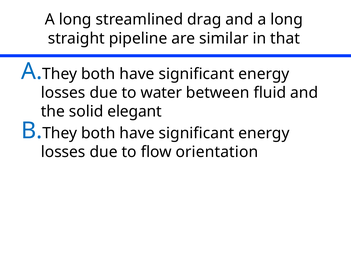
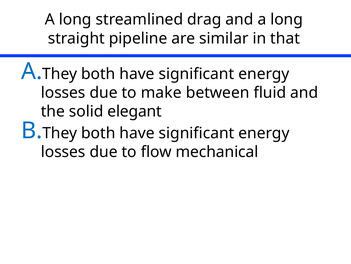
water: water -> make (161, 92)
orientation: orientation -> mechanical (217, 152)
